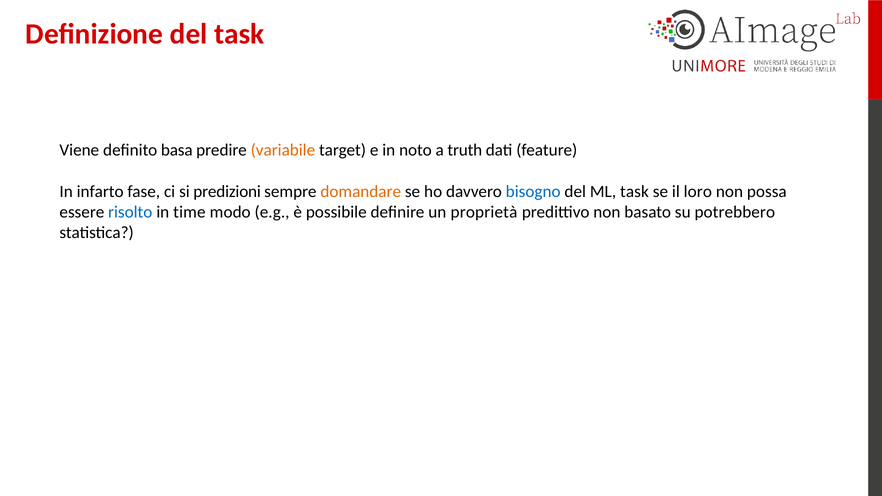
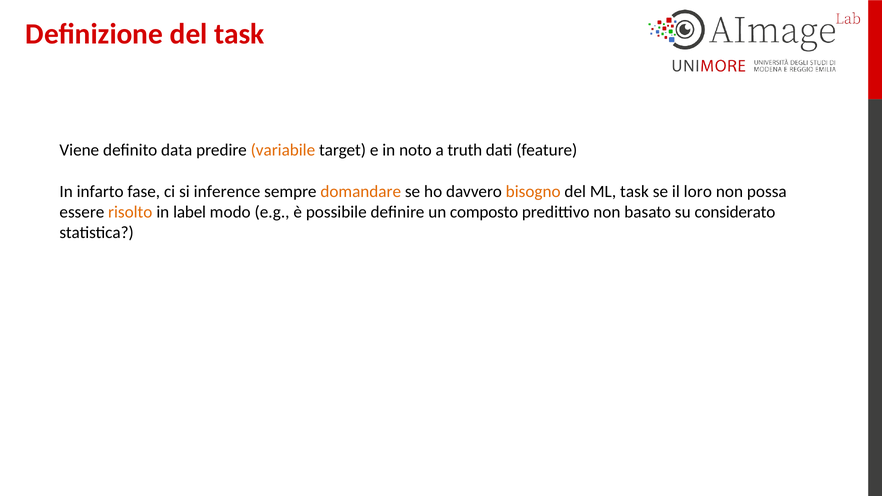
basa: basa -> data (177, 150)
predizioni: predizioni -> inference (227, 191)
bisogno colour: blue -> orange (533, 191)
risolto colour: blue -> orange (130, 212)
time: time -> label (190, 212)
proprietà: proprietà -> composto (484, 212)
potrebbero: potrebbero -> considerato (735, 212)
